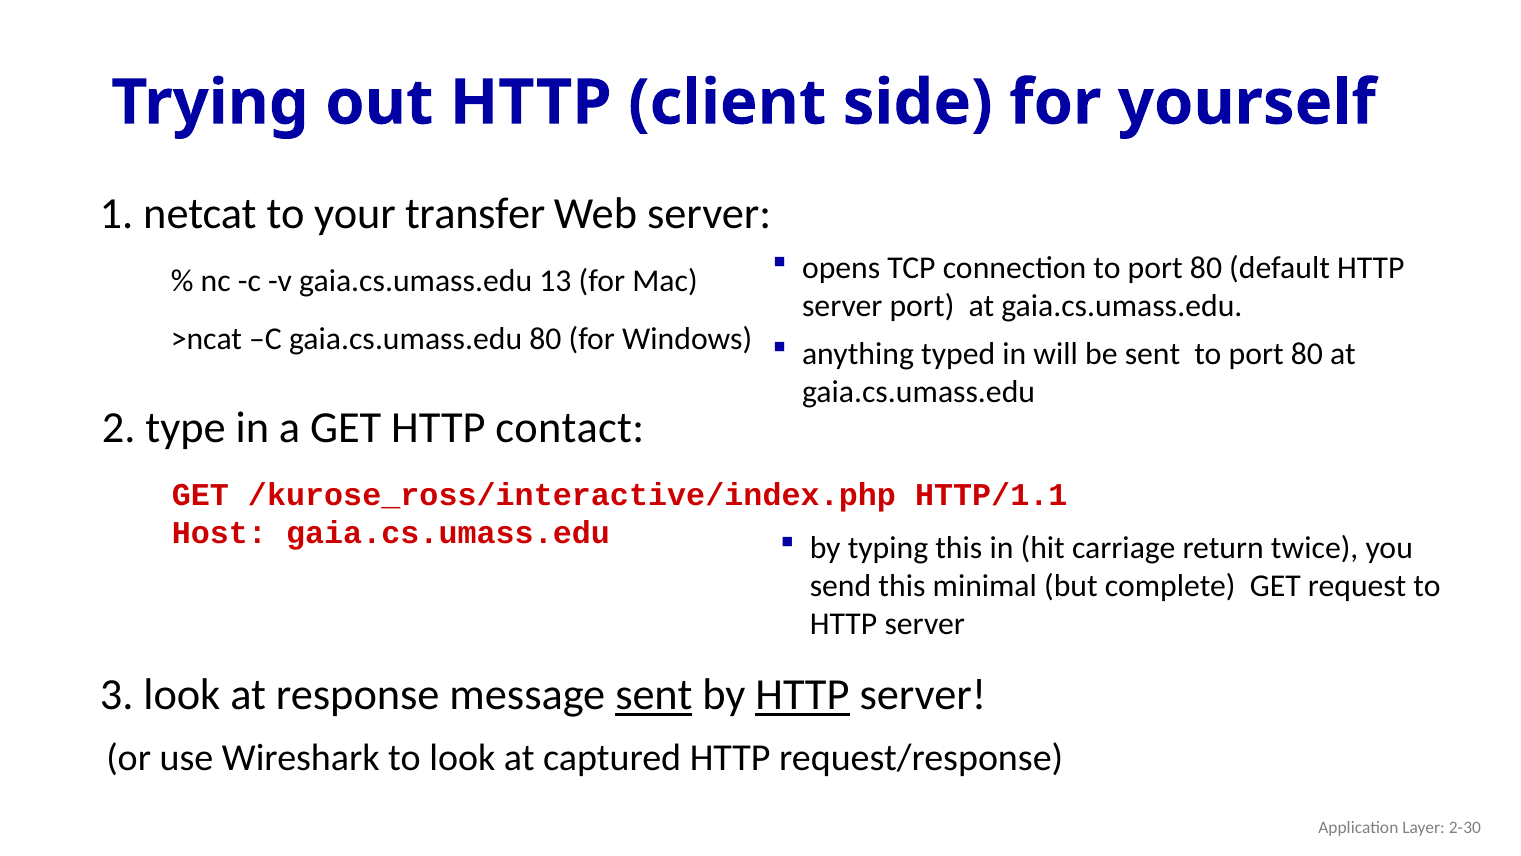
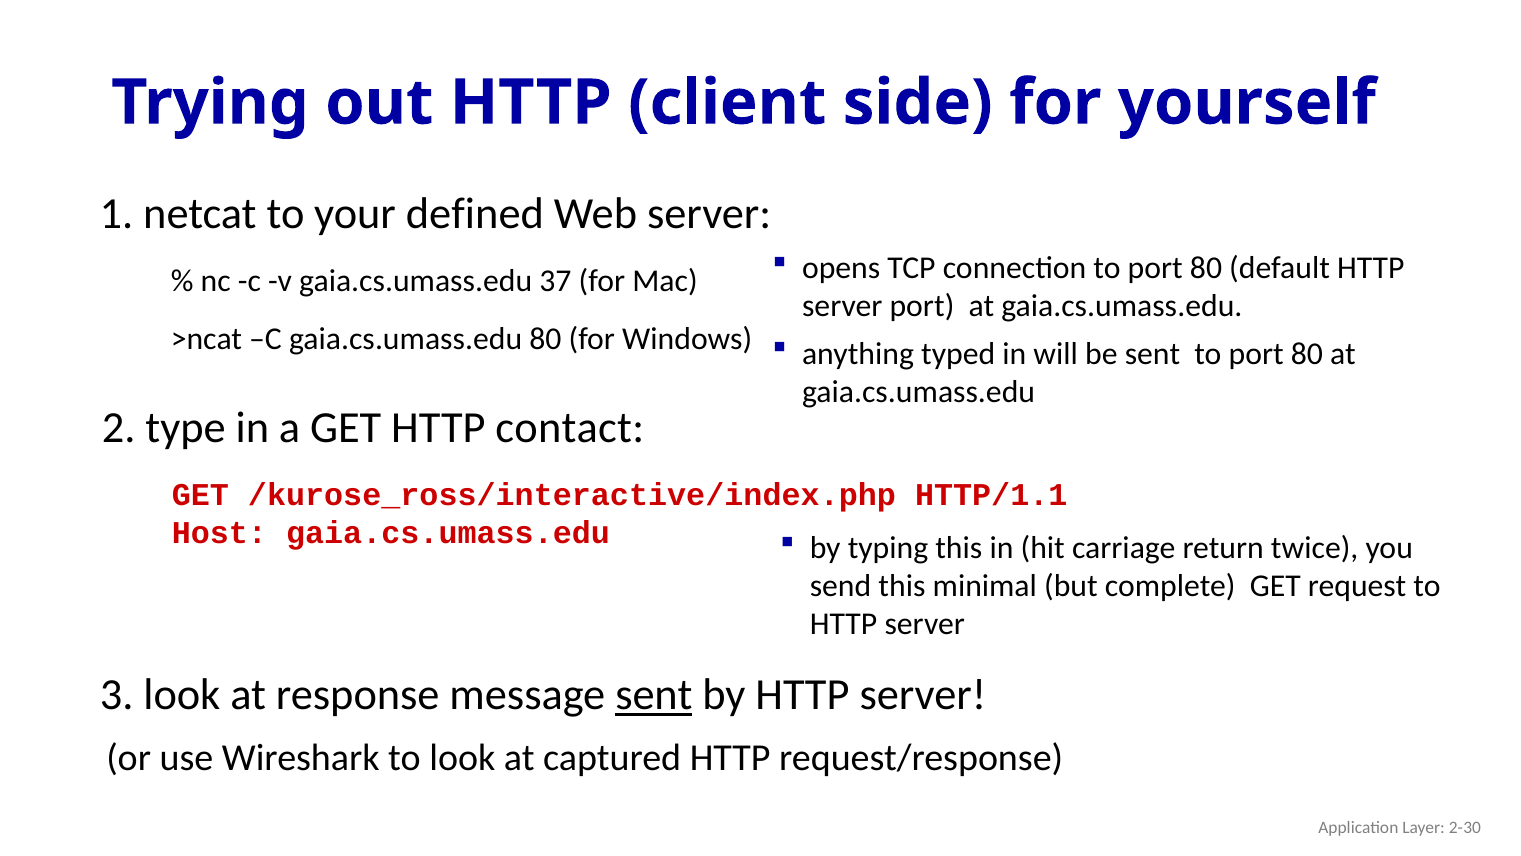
transfer: transfer -> defined (475, 213)
13: 13 -> 37 (555, 281)
HTTP underline: present -> none (802, 695)
